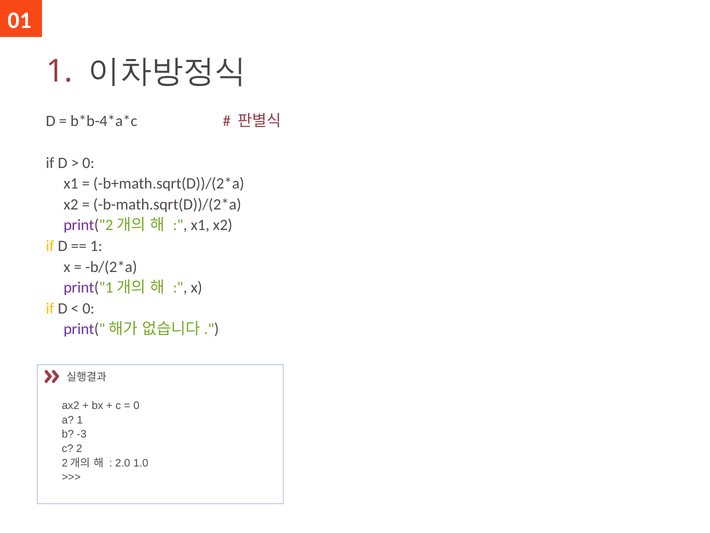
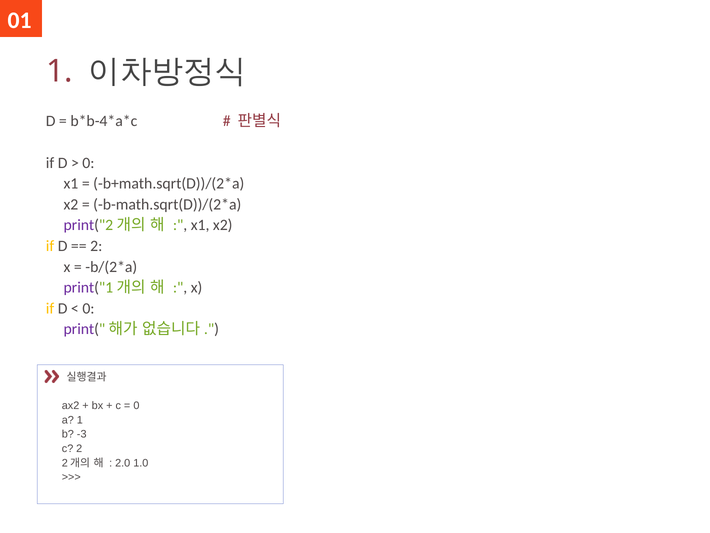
1: 1 -> 2 (96, 246)
